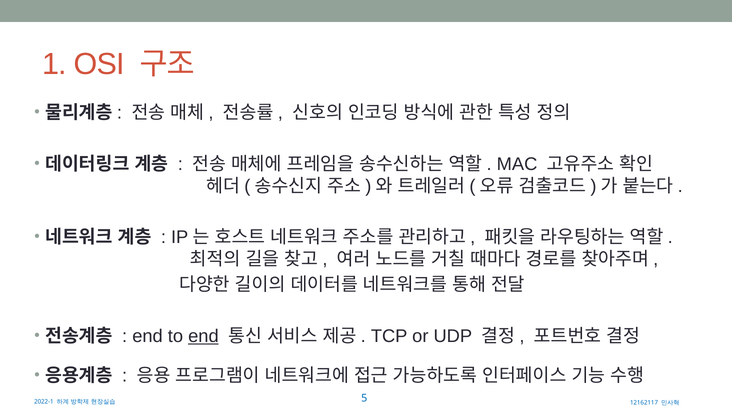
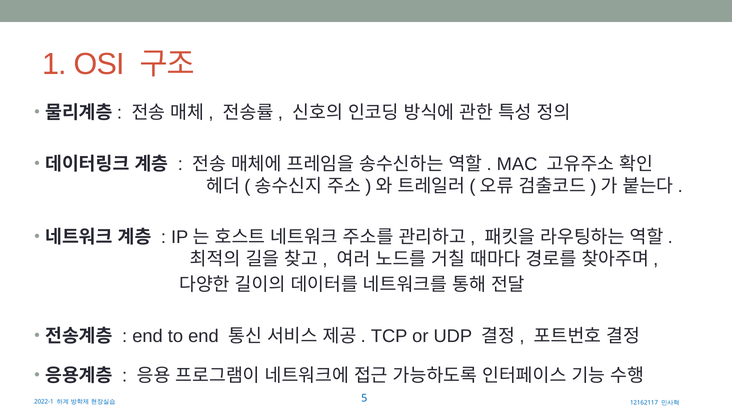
end underline: present -> none (203, 336)
